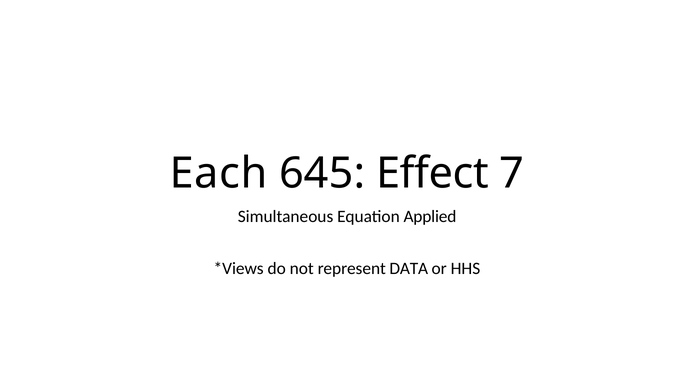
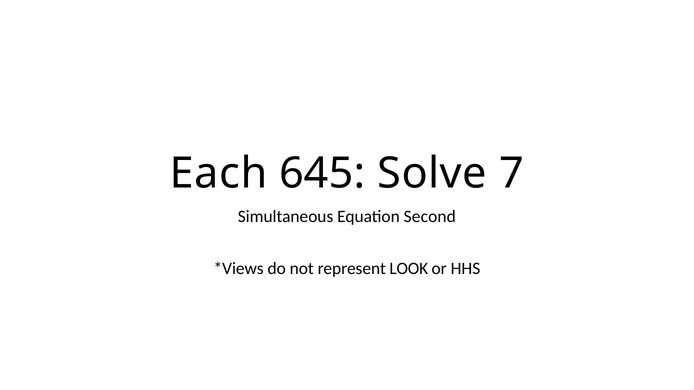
Effect: Effect -> Solve (432, 173)
Applied: Applied -> Second (430, 217)
DATA: DATA -> LOOK (409, 269)
